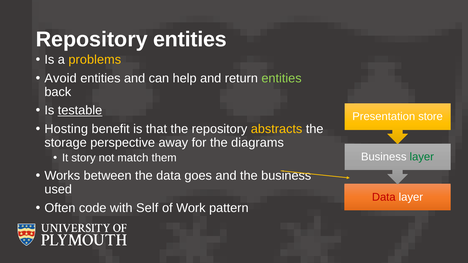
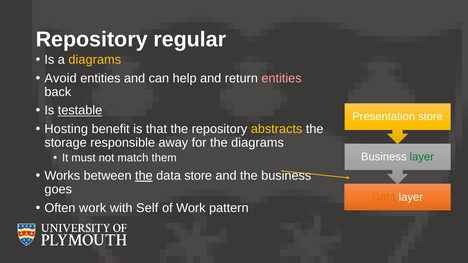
Repository entities: entities -> regular (190, 39)
a problems: problems -> diagrams (95, 60)
entities colour: light green -> pink (282, 78)
perspective: perspective -> responsible (123, 143)
story: story -> must (83, 158)
the underline: none -> present (144, 176)
data goes: goes -> store (198, 176)
used: used -> goes (58, 190)
Data colour: red -> orange (384, 197)
Often code: code -> work (93, 208)
